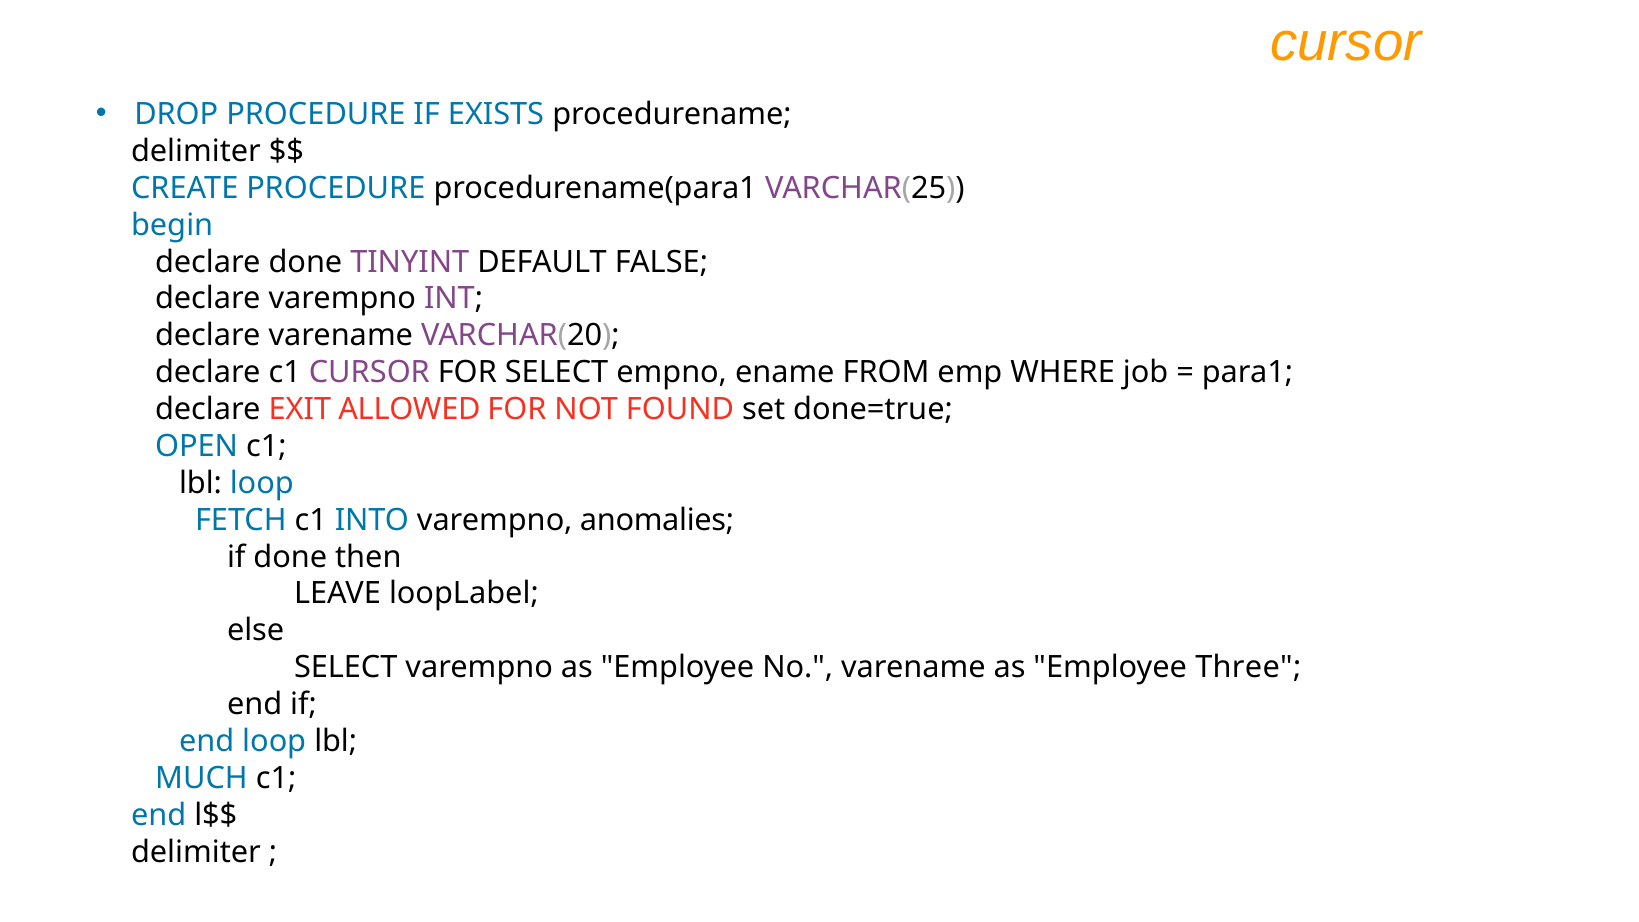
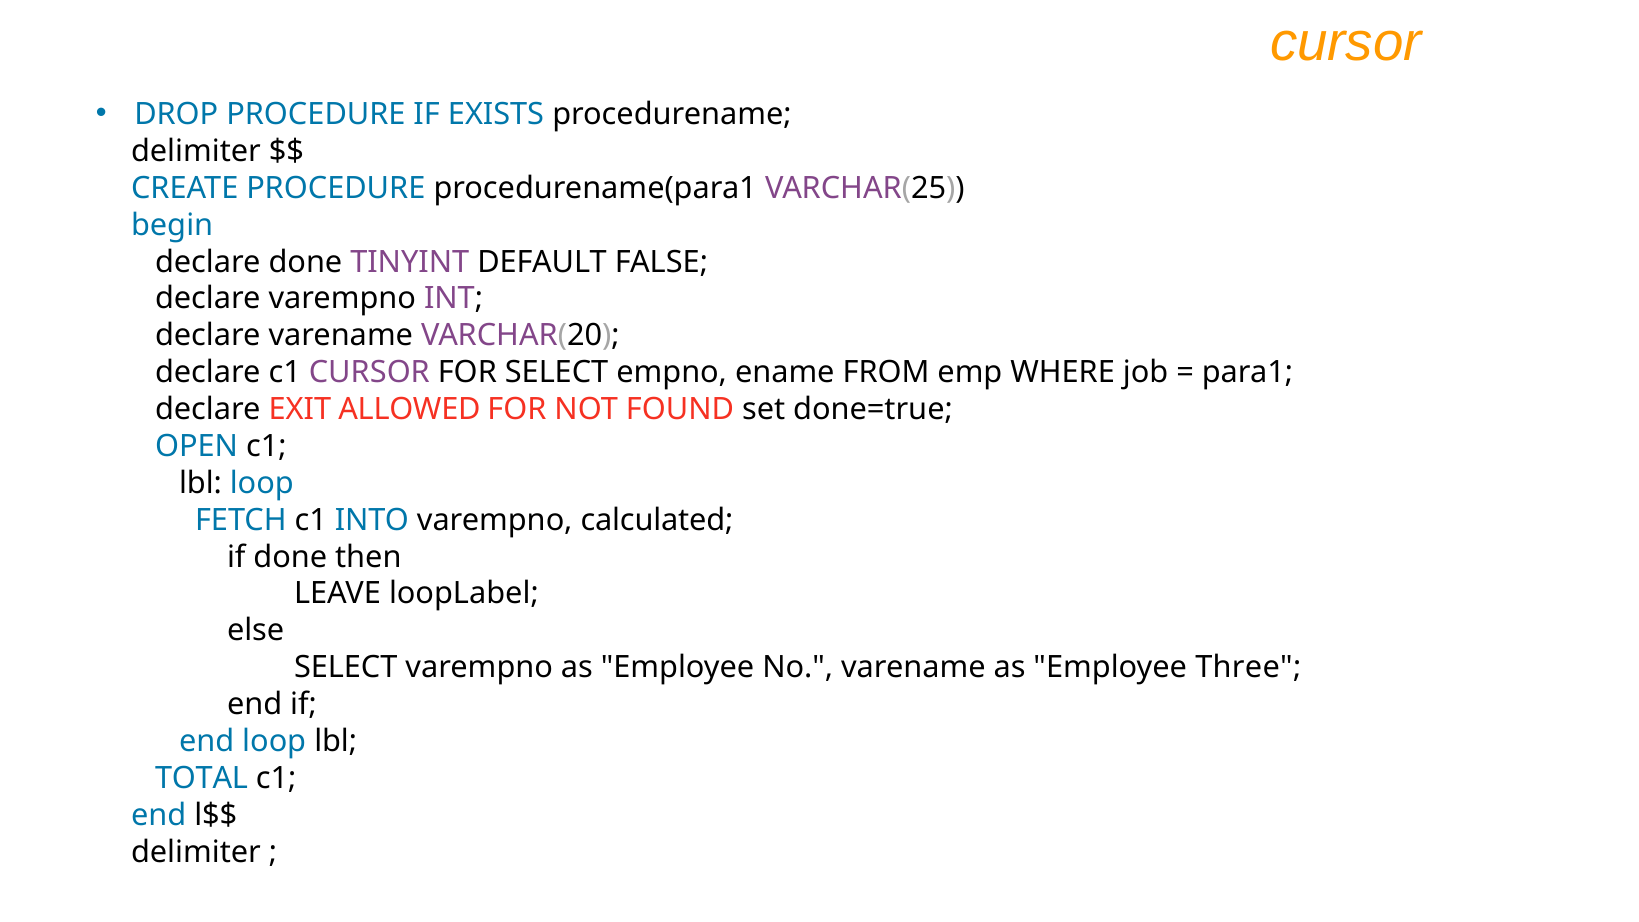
anomalies: anomalies -> calculated (657, 520)
MUCH: MUCH -> TOTAL (202, 778)
